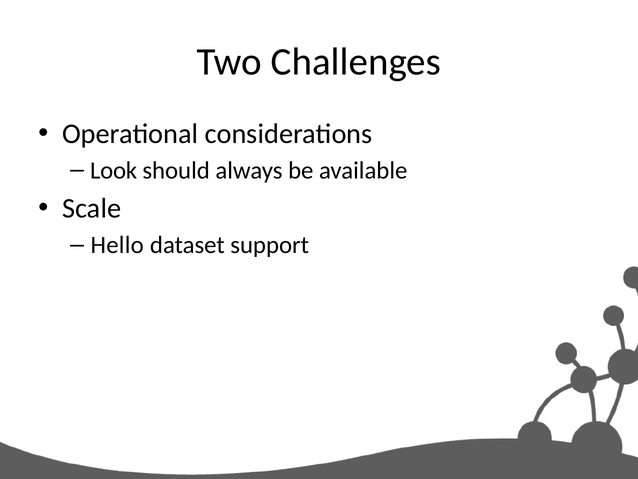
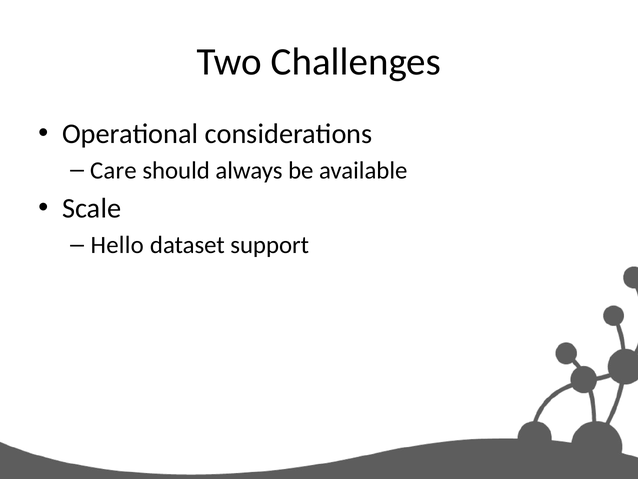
Look: Look -> Care (113, 170)
